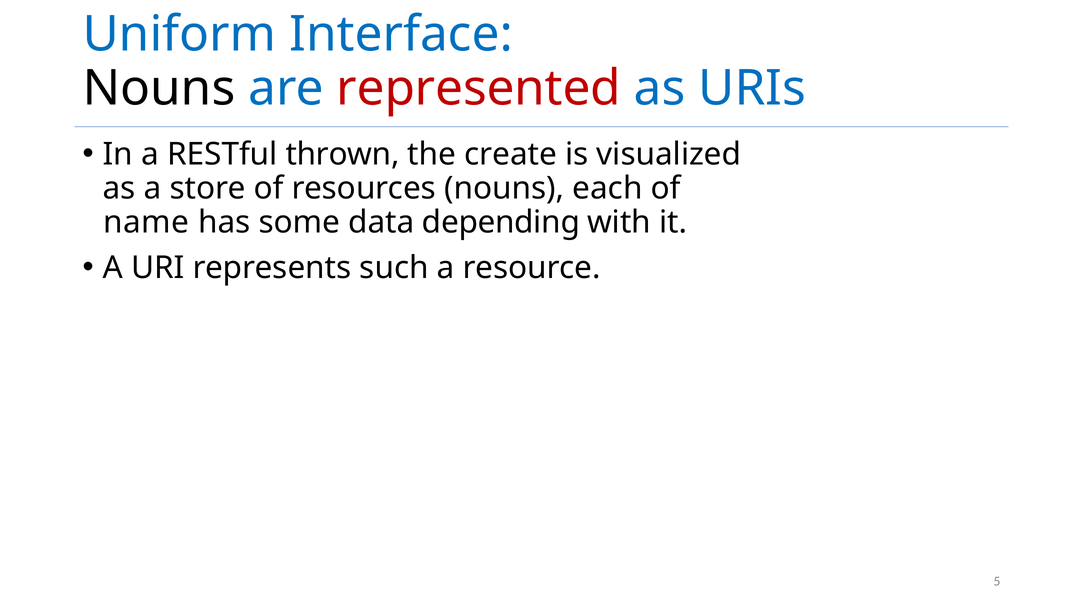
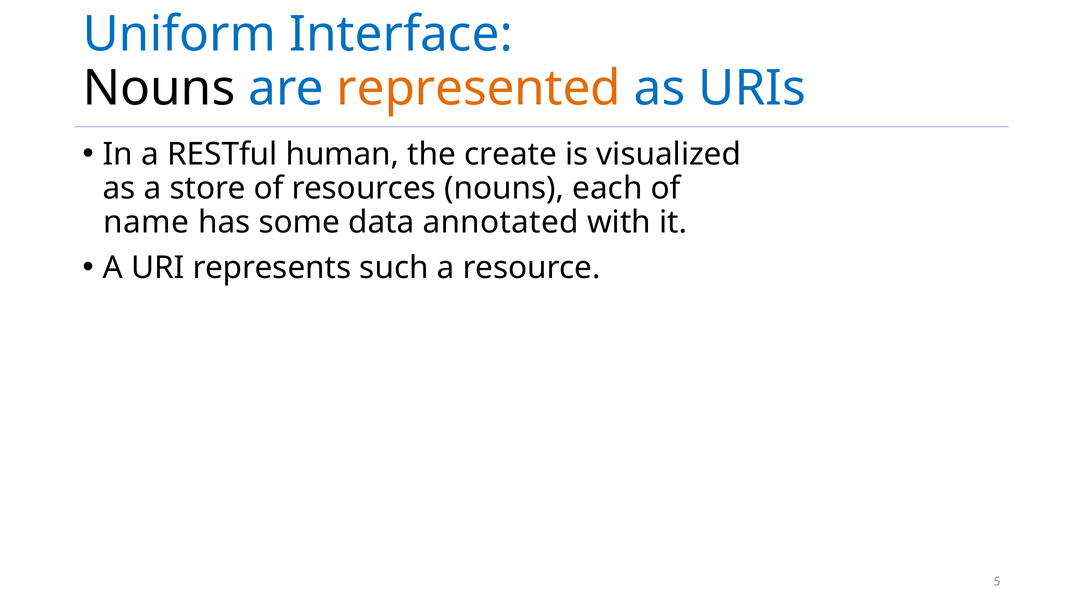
represented colour: red -> orange (479, 88)
thrown: thrown -> human (343, 154)
depending: depending -> annotated (501, 222)
